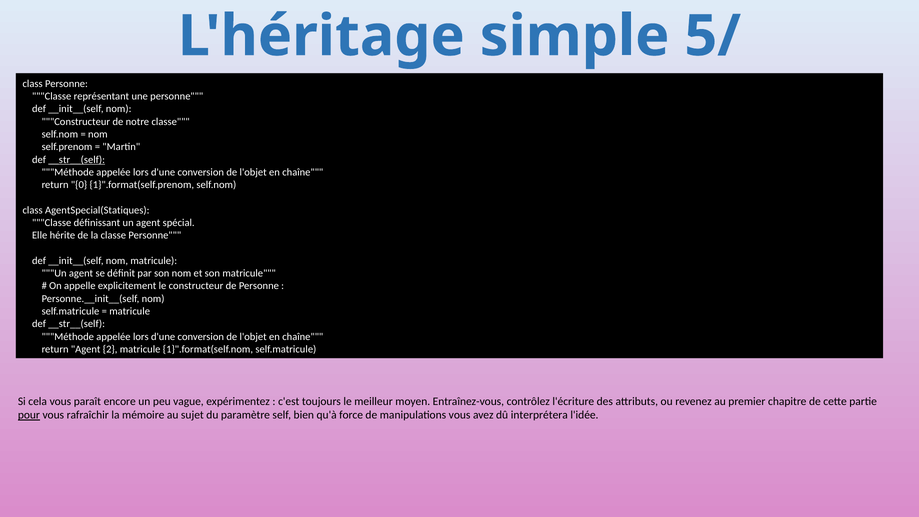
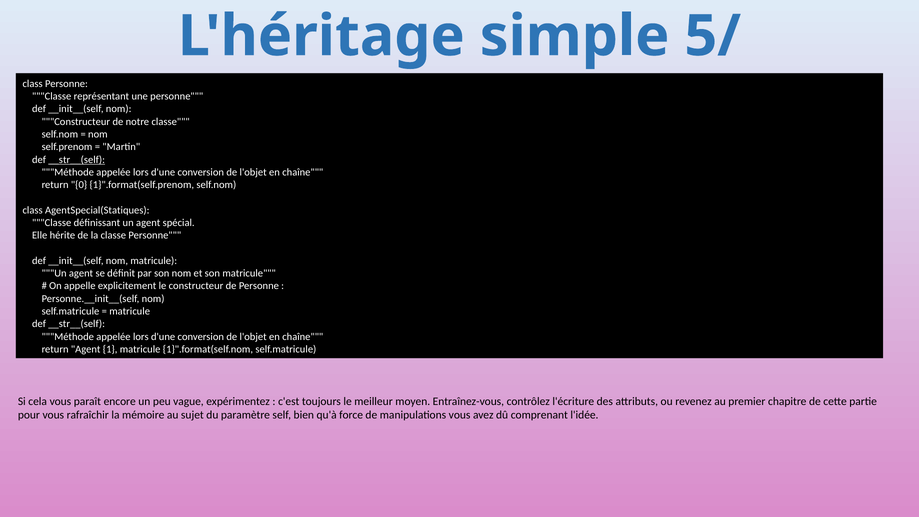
2: 2 -> 1 (110, 349)
pour underline: present -> none (29, 415)
interprétera: interprétera -> comprenant (539, 415)
